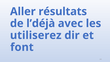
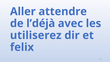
résultats: résultats -> attendre (63, 11)
font: font -> felix (22, 47)
